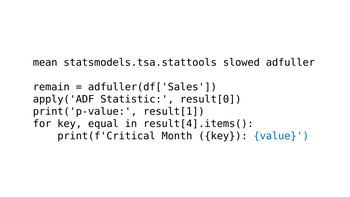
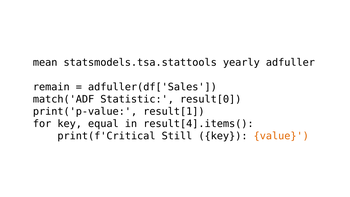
slowed: slowed -> yearly (241, 62)
apply('ADF: apply('ADF -> match('ADF (64, 99)
Month: Month -> Still (177, 136)
value colour: blue -> orange (281, 136)
